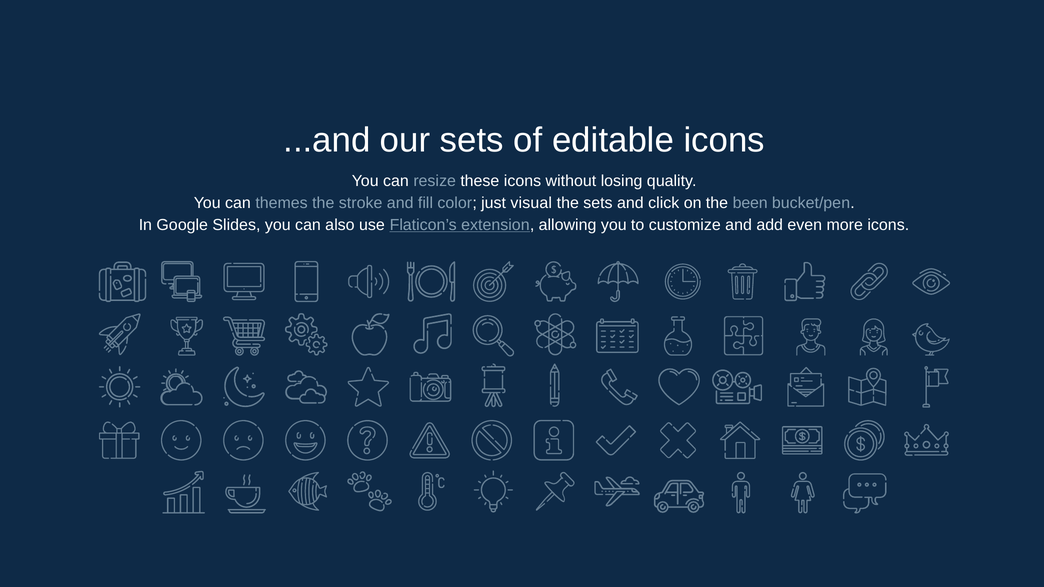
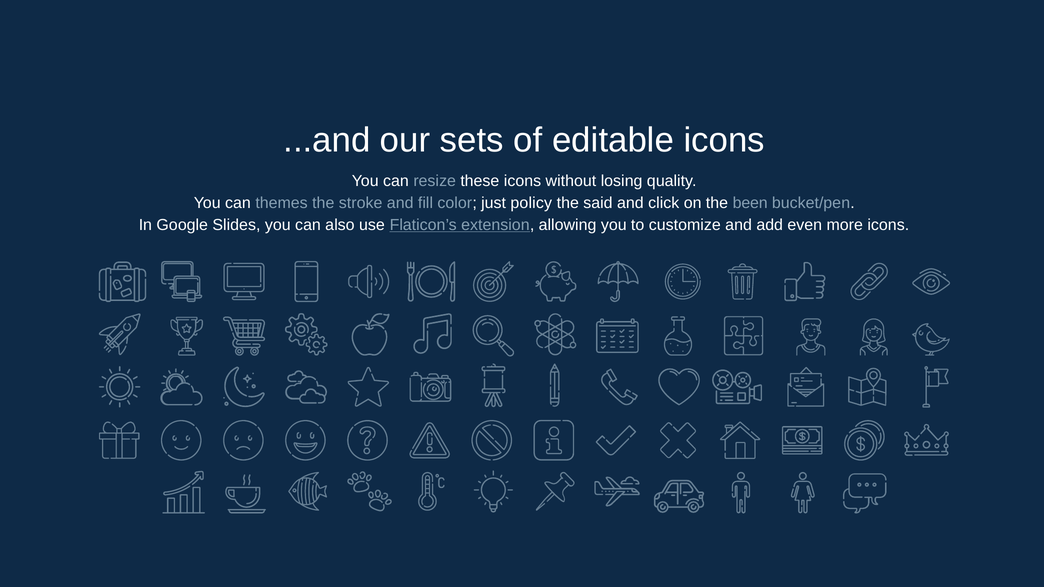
visual: visual -> policy (531, 203)
the sets: sets -> said (598, 203)
